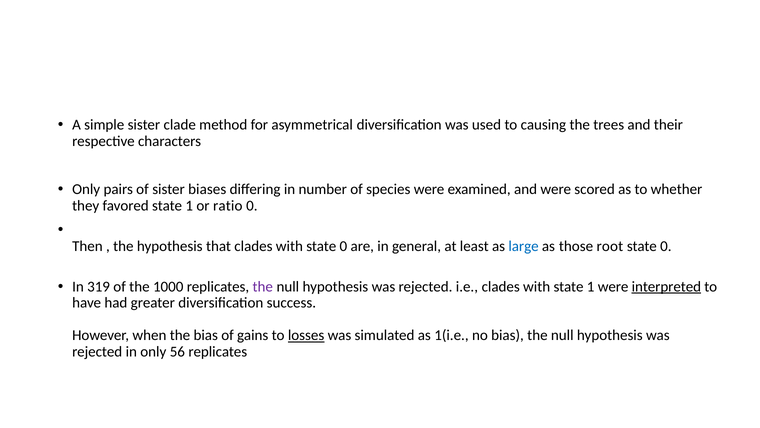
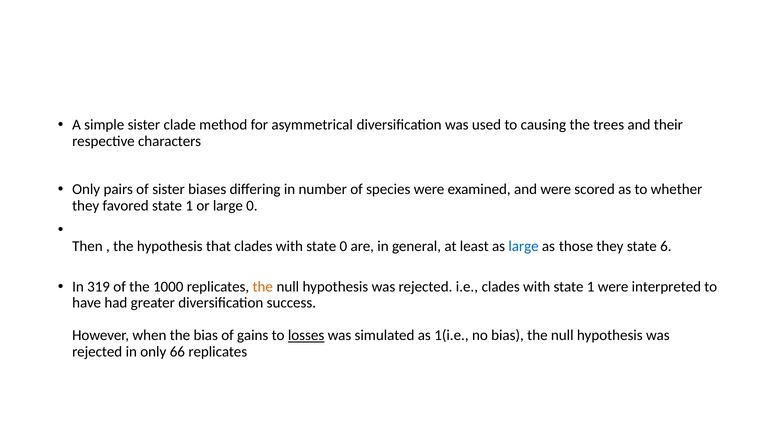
or ratio: ratio -> large (228, 205)
those root: root -> they (610, 246)
0: 0 -> 6 (666, 246)
the colour: purple -> orange (263, 286)
interpreted underline: present -> none (666, 286)
56: 56 -> 66 (177, 351)
